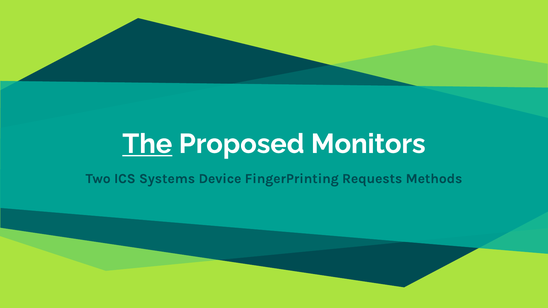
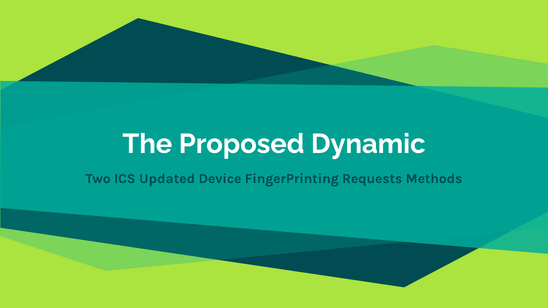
The underline: present -> none (147, 144)
Monitors: Monitors -> Dynamic (368, 144)
Systems: Systems -> Updated (167, 179)
